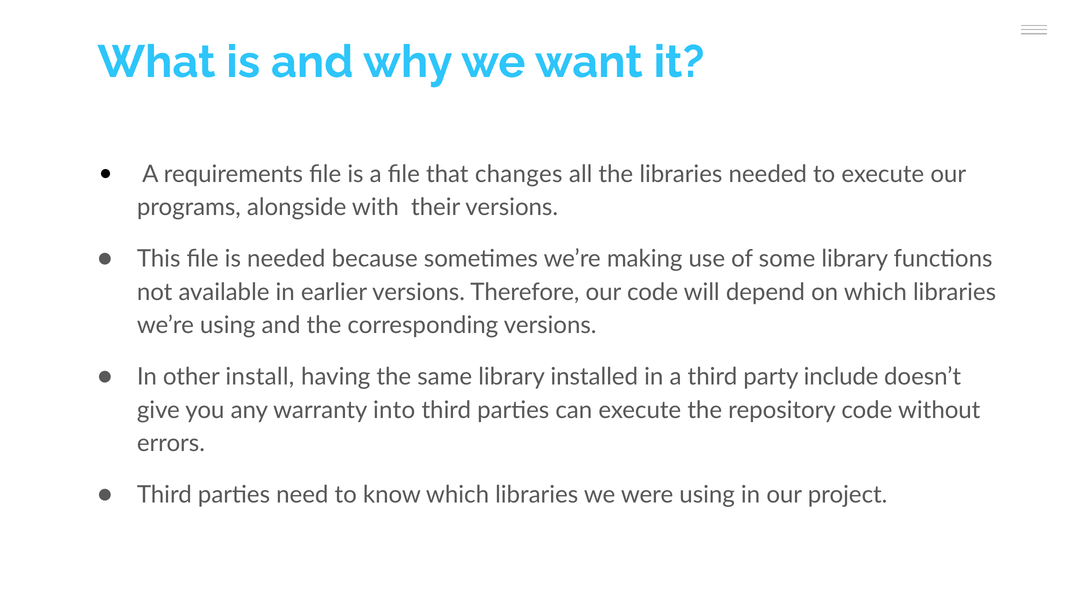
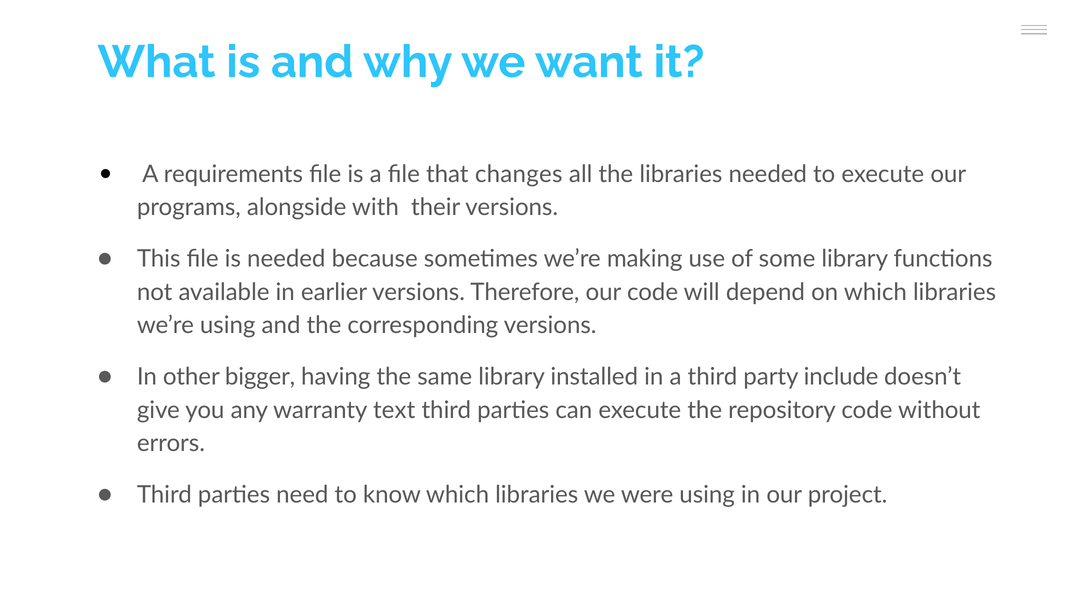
install: install -> bigger (260, 377)
into: into -> text (394, 410)
